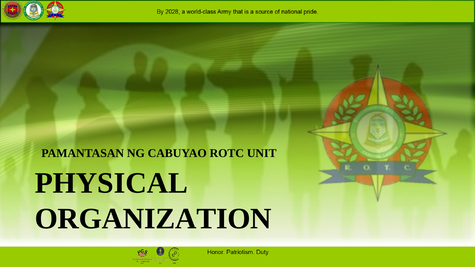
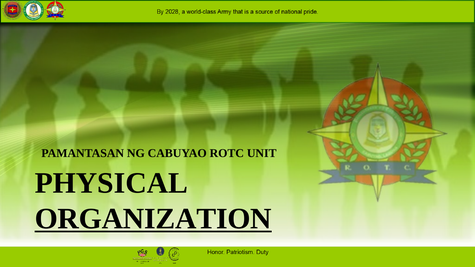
ORGANIZATION underline: none -> present (153, 219)
